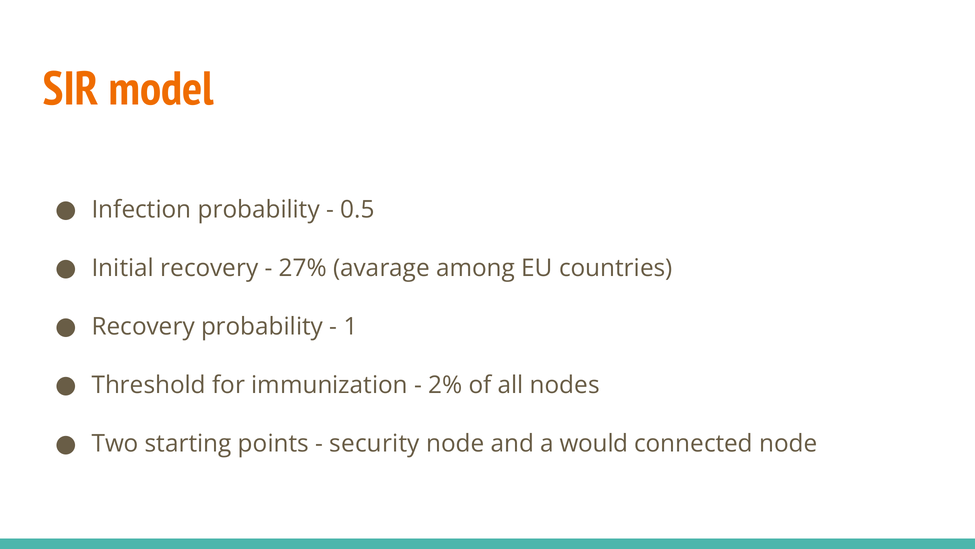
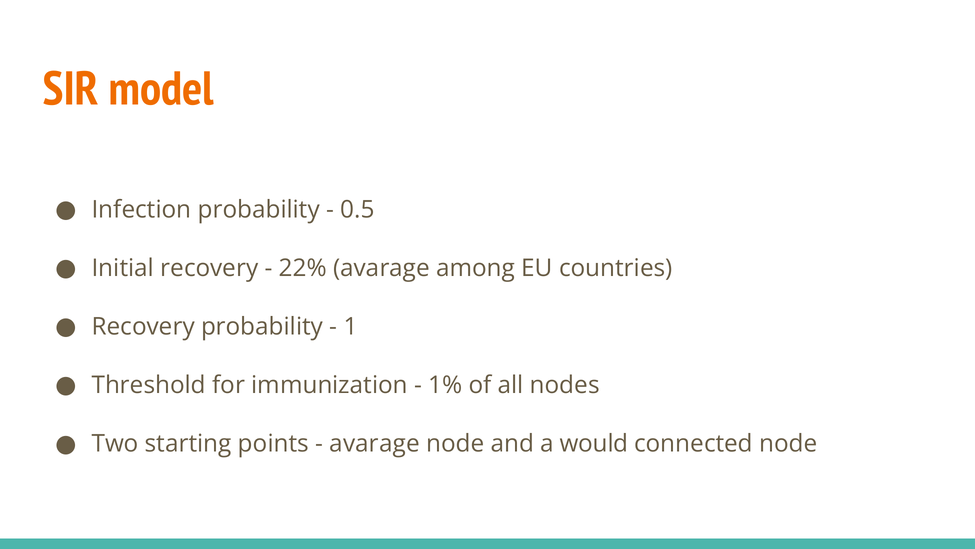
27%: 27% -> 22% (303, 268)
2%: 2% -> 1% (445, 385)
security: security -> avarage (375, 443)
